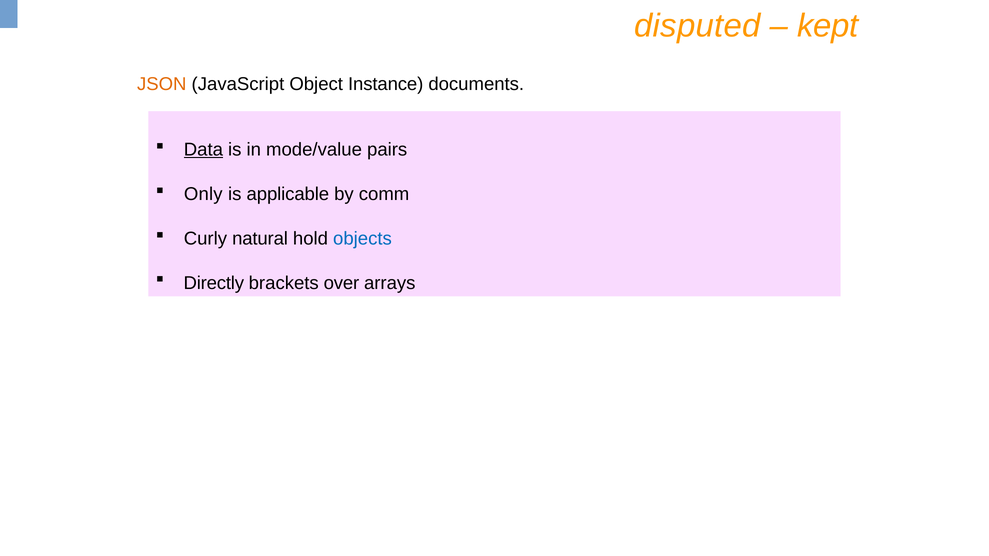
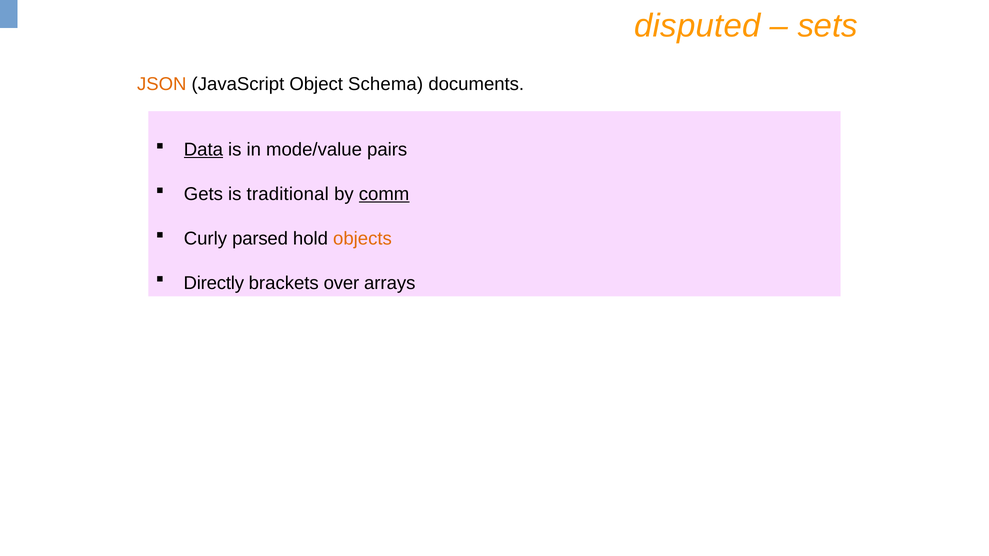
kept: kept -> sets (828, 26)
Instance: Instance -> Schema (386, 84)
Only: Only -> Gets (203, 194)
applicable: applicable -> traditional (288, 194)
comm underline: none -> present (384, 194)
natural: natural -> parsed (260, 239)
objects colour: blue -> orange (362, 239)
